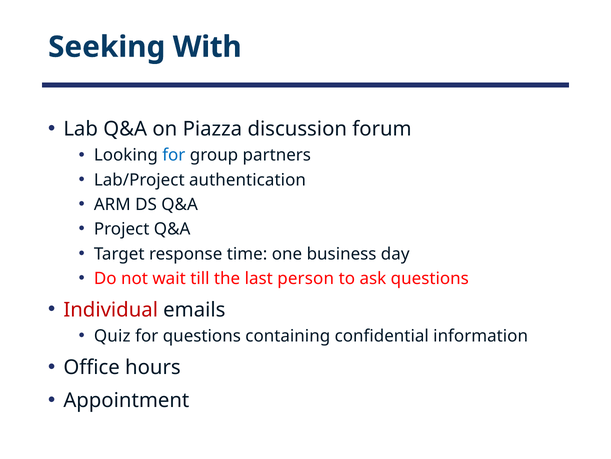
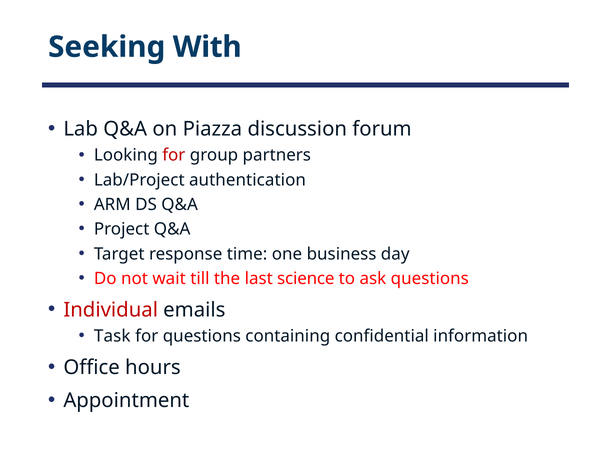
for colour: blue -> red (174, 155)
person: person -> science (306, 278)
Quiz: Quiz -> Task (112, 336)
